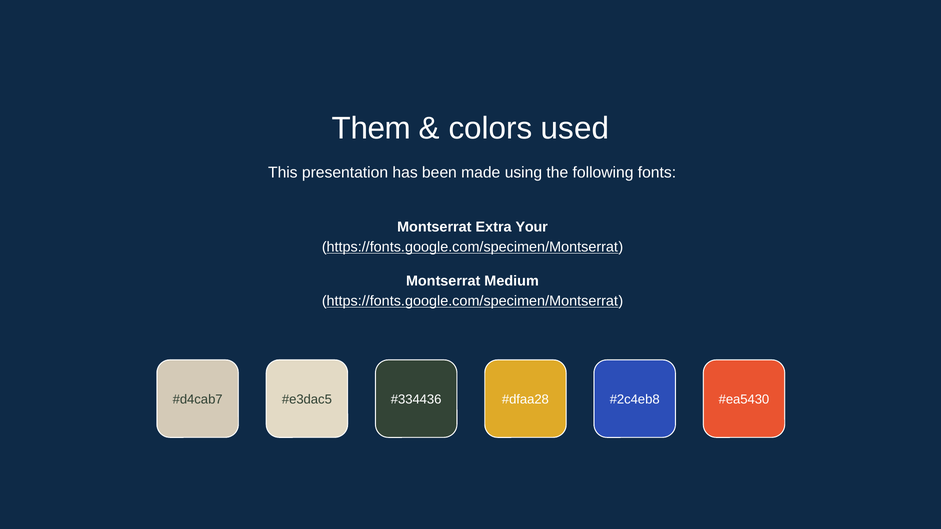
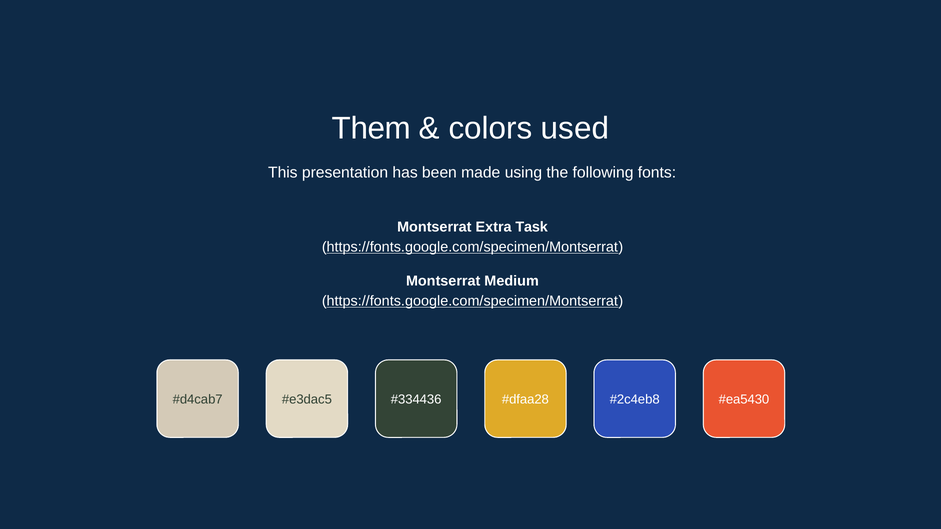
Your: Your -> Task (532, 227)
